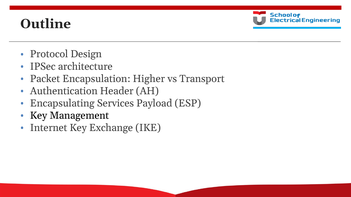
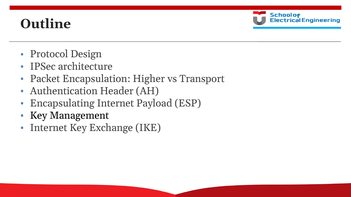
Encapsulating Services: Services -> Internet (115, 103)
